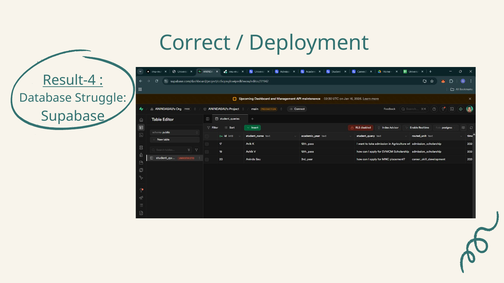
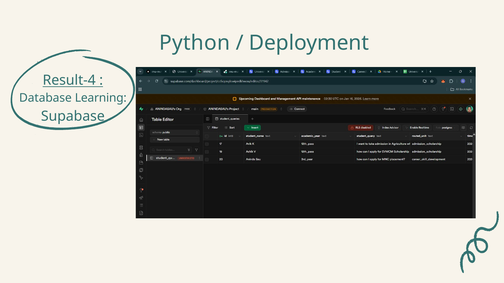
Correct: Correct -> Python (195, 43)
Struggle: Struggle -> Learning (101, 98)
